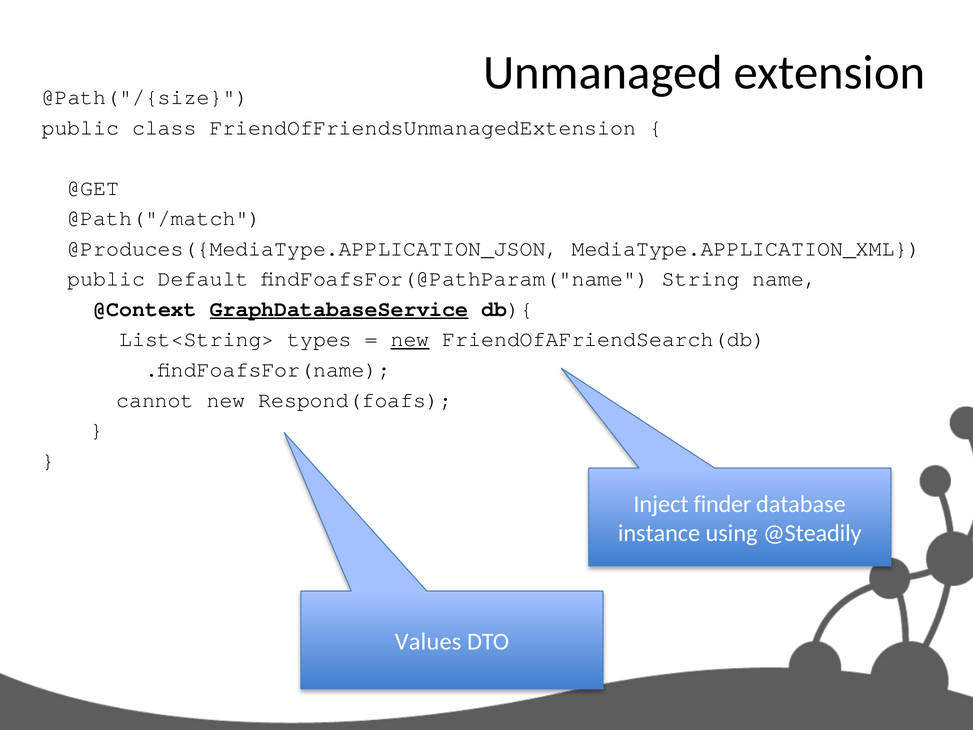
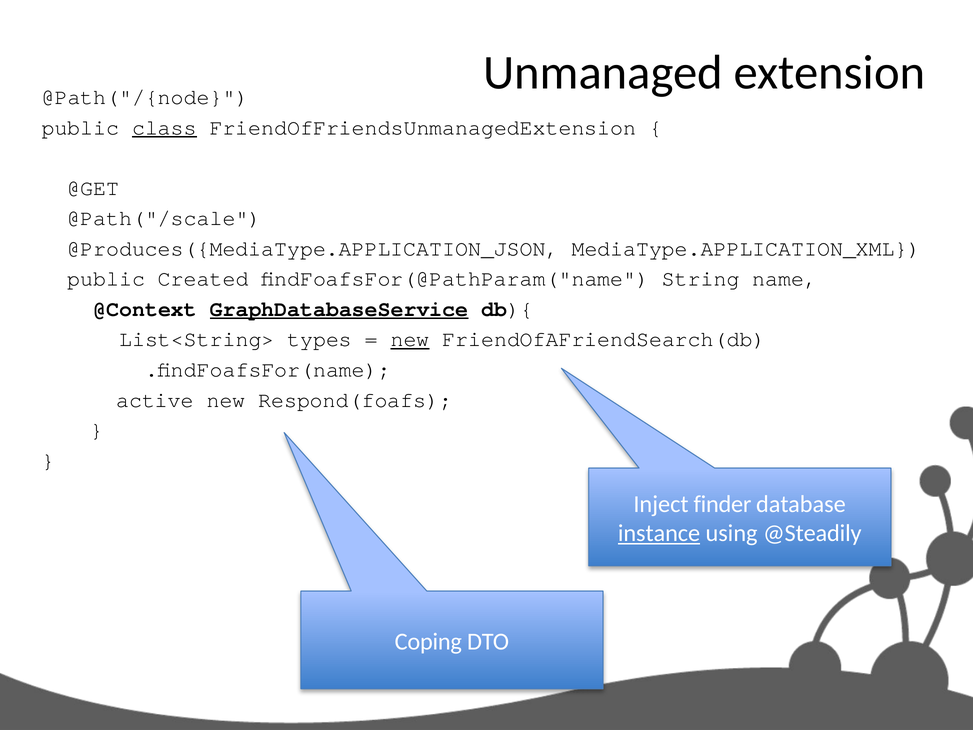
@Path("/{size: @Path("/{size -> @Path("/{node (145, 97)
class underline: none -> present (164, 127)
@Path("/match: @Path("/match -> @Path("/scale (164, 218)
Default: Default -> Created (203, 279)
cannot: cannot -> active (155, 400)
instance underline: none -> present (659, 533)
Values: Values -> Coping (428, 641)
